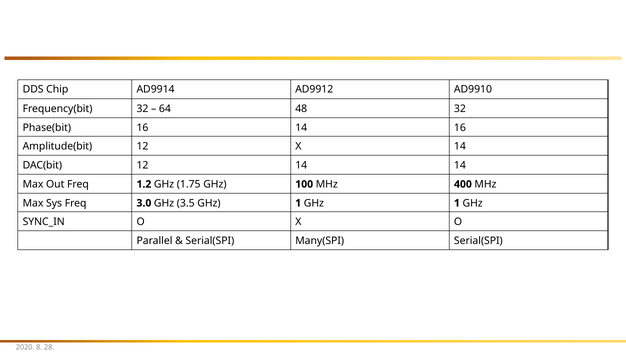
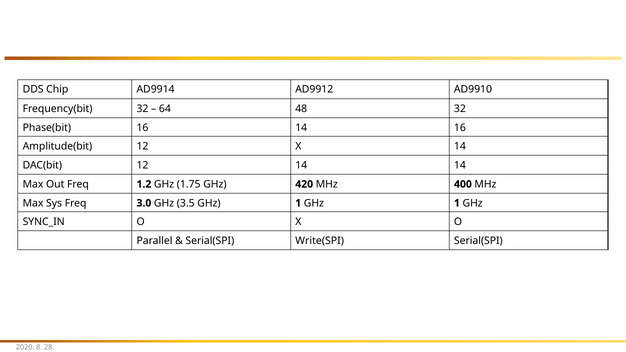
100: 100 -> 420 (304, 184)
Many(SPI: Many(SPI -> Write(SPI (320, 241)
